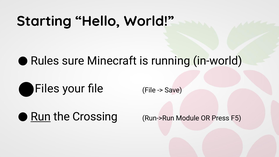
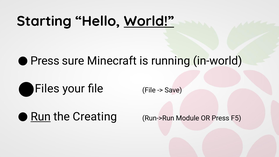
World underline: none -> present (149, 21)
Rules: Rules -> Press (45, 61)
Crossing: Crossing -> Creating (95, 117)
